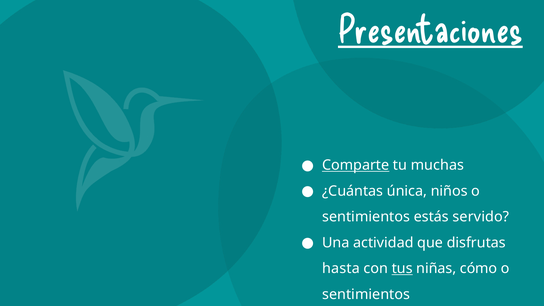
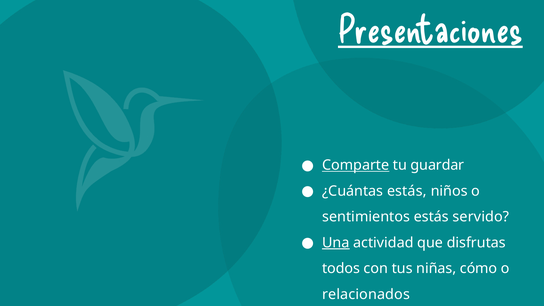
muchas: muchas -> guardar (437, 165)
¿Cuántas única: única -> estás (407, 191)
Una underline: none -> present (336, 243)
hasta: hasta -> todos (341, 269)
tus underline: present -> none (402, 269)
sentimientos: sentimientos -> relacionados (366, 294)
